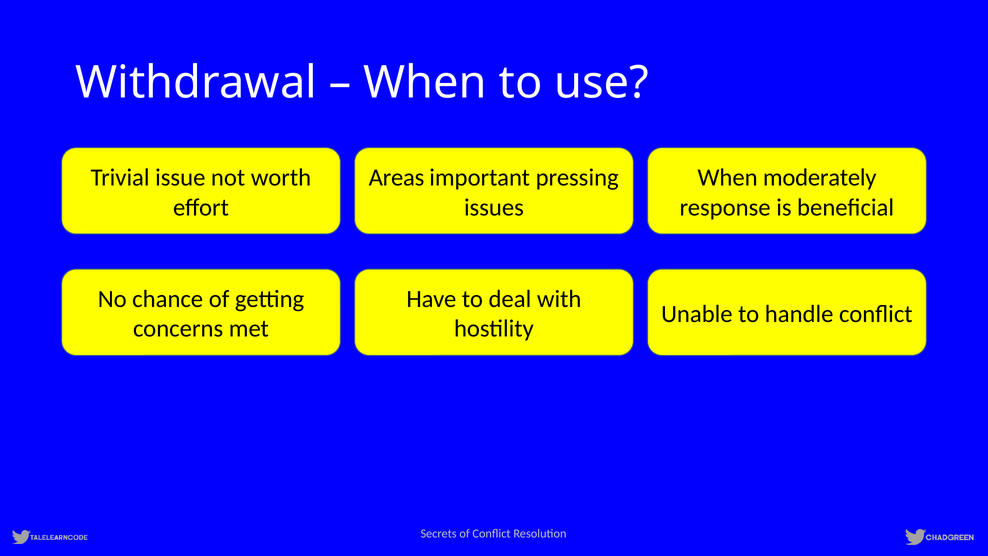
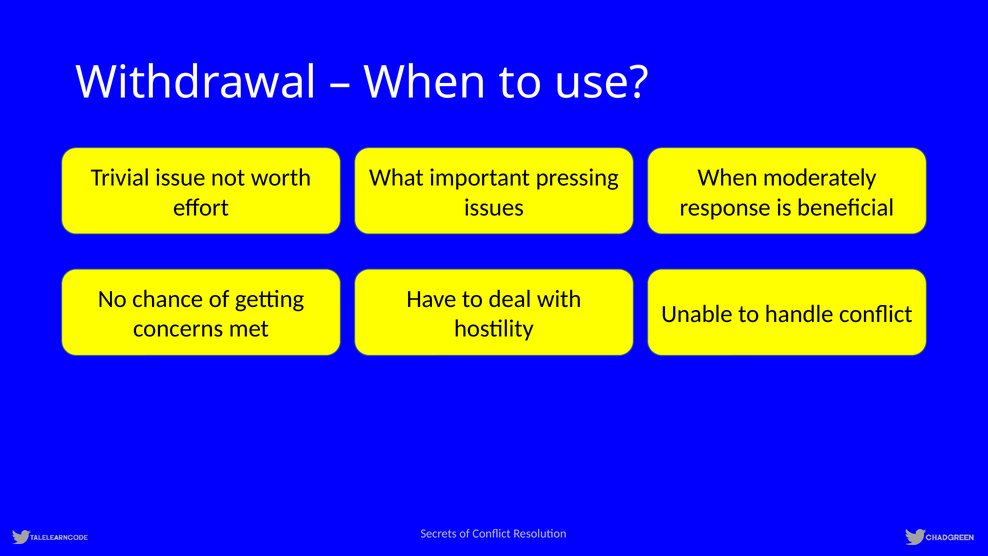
Areas: Areas -> What (396, 178)
